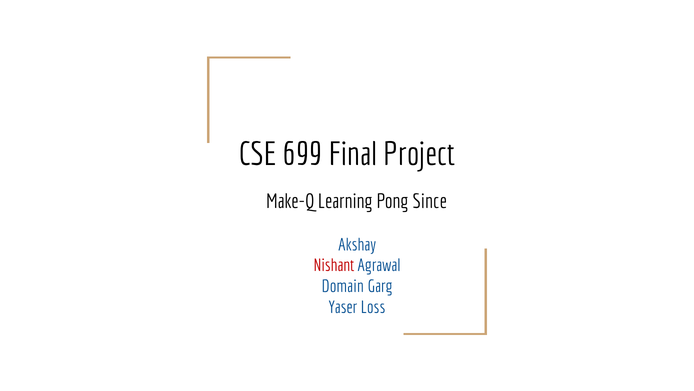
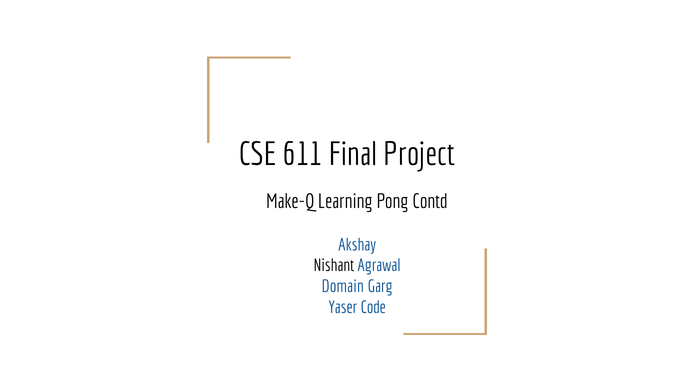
699: 699 -> 611 (303, 154)
Since: Since -> Contd (430, 201)
Nishant colour: red -> black (334, 265)
Loss: Loss -> Code (373, 307)
